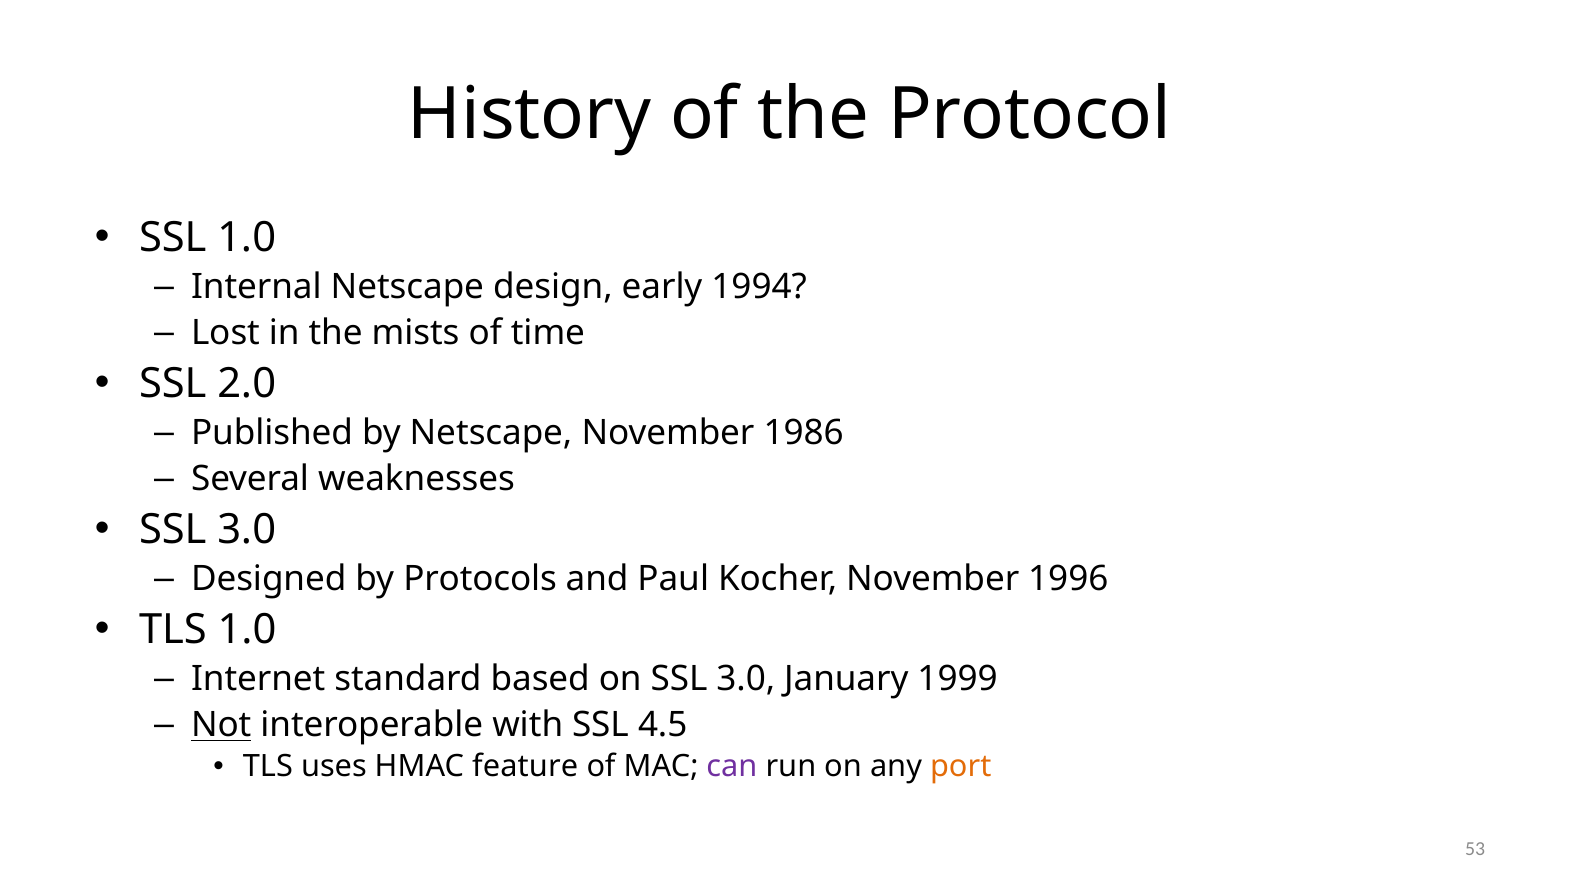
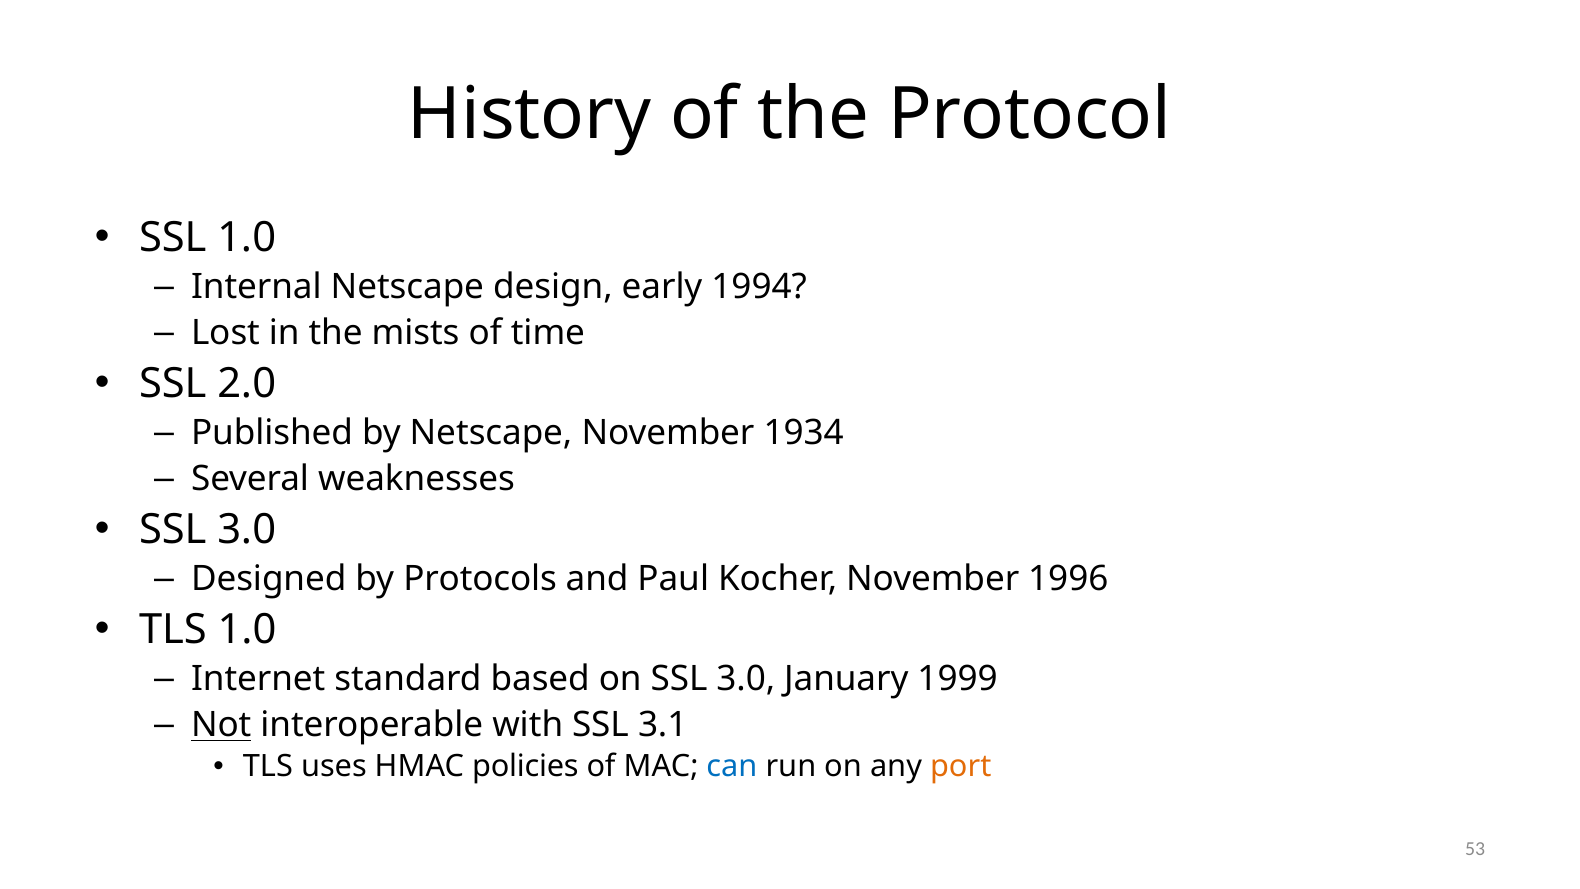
1986: 1986 -> 1934 (804, 433)
4.5: 4.5 -> 3.1 (663, 724)
feature: feature -> policies (525, 767)
can colour: purple -> blue (732, 767)
